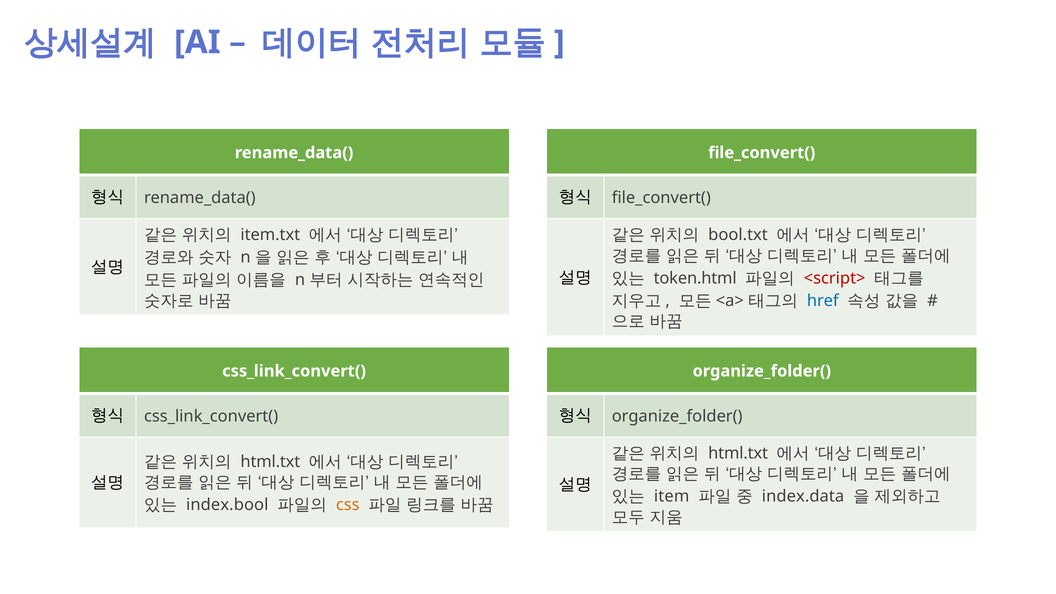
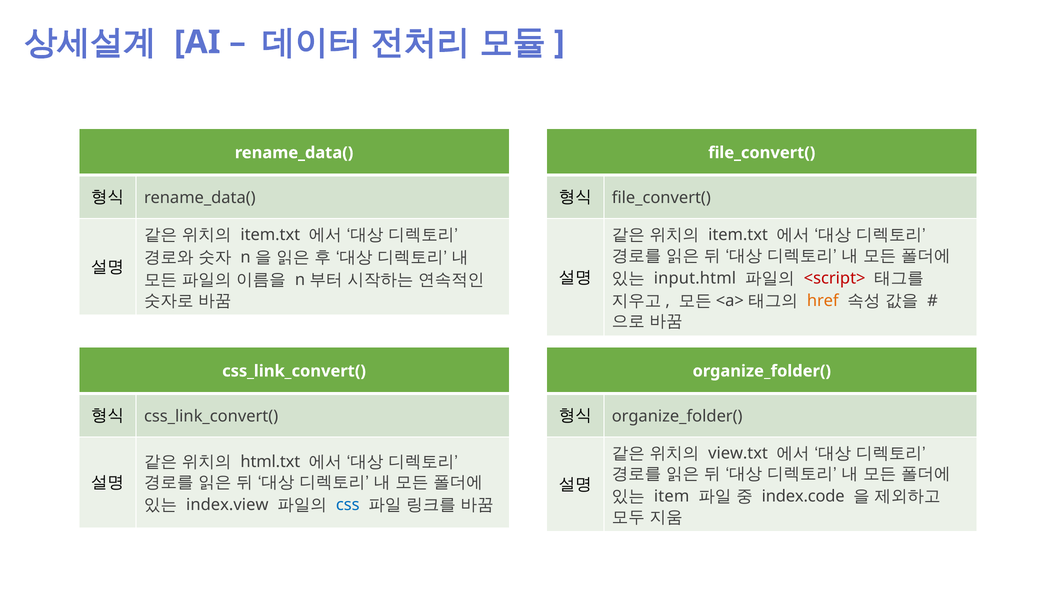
bool.txt: bool.txt -> item.txt (738, 235)
token.html: token.html -> input.html (695, 278)
href colour: blue -> orange (823, 301)
html.txt: html.txt -> view.txt (738, 453)
index.data: index.data -> index.code (803, 497)
index.bool: index.bool -> index.view (227, 505)
css colour: orange -> blue (348, 505)
